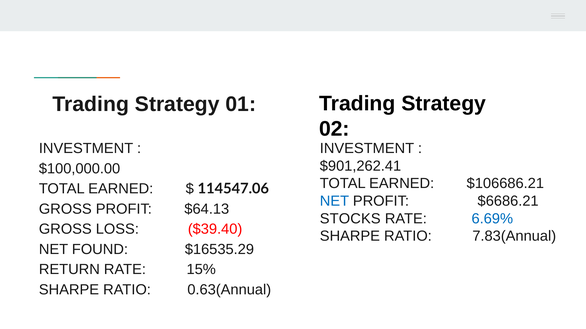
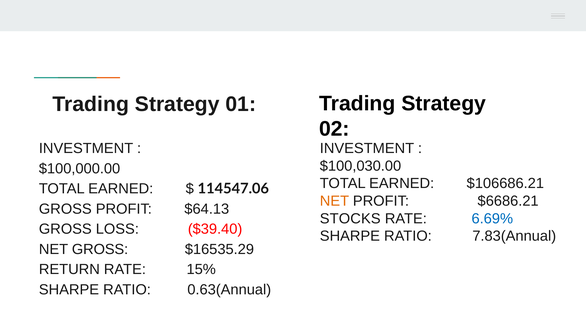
$901,262.41: $901,262.41 -> $100,030.00 (360, 166)
NET colour: blue -> orange (334, 201)
NET FOUND: FOUND -> GROSS (100, 250)
